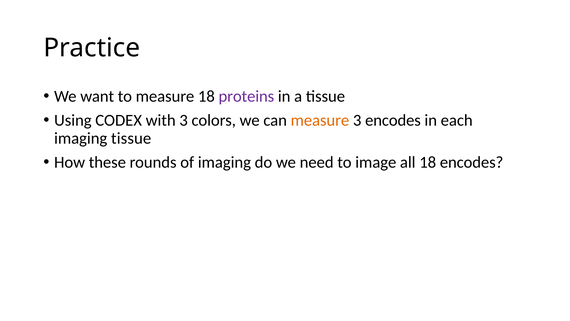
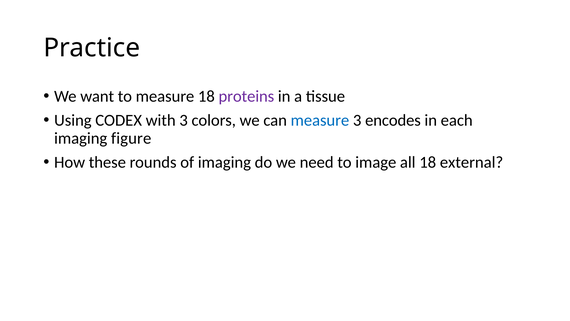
measure colour: orange -> blue (320, 120)
imaging tissue: tissue -> figure (131, 138)
18 encodes: encodes -> external (472, 162)
